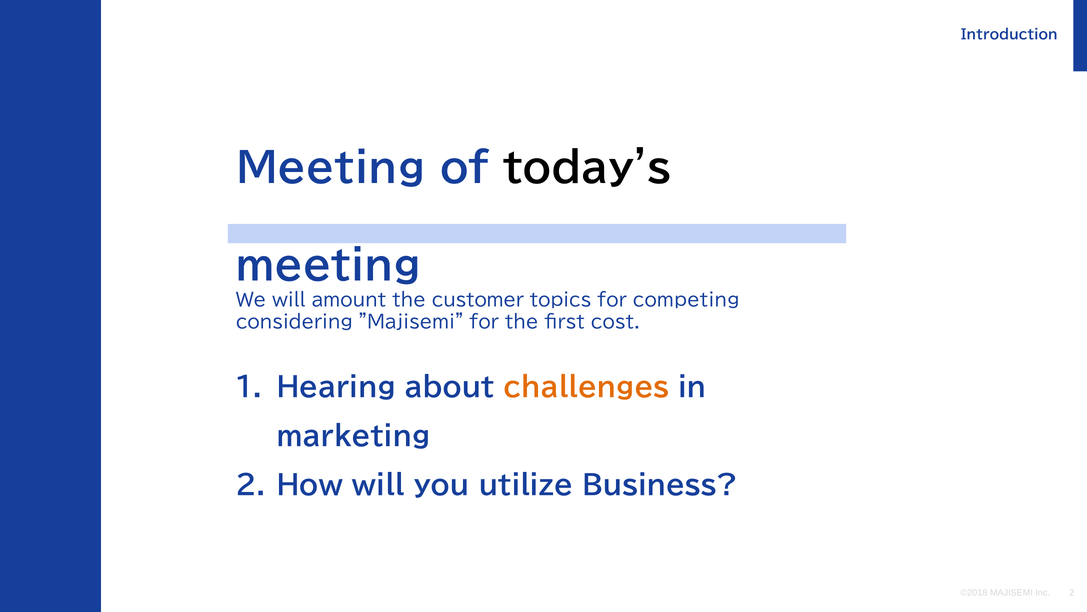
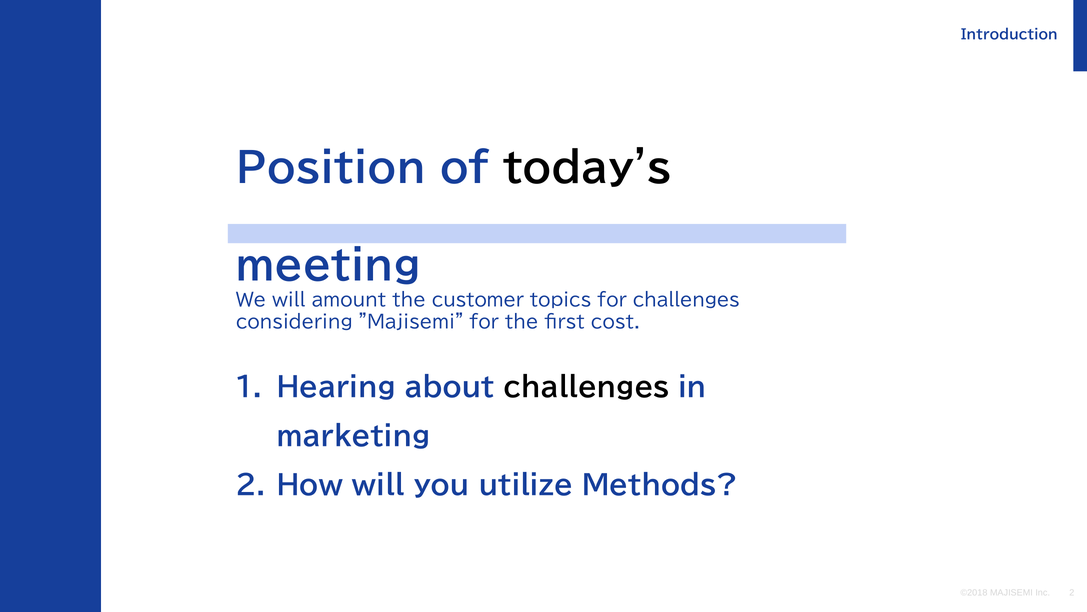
Meeting: Meeting -> Position (331, 168)
for competing: competing -> challenges (686, 300)
challenges colour: orange -> black (586, 388)
Business: Business -> Methods (660, 485)
